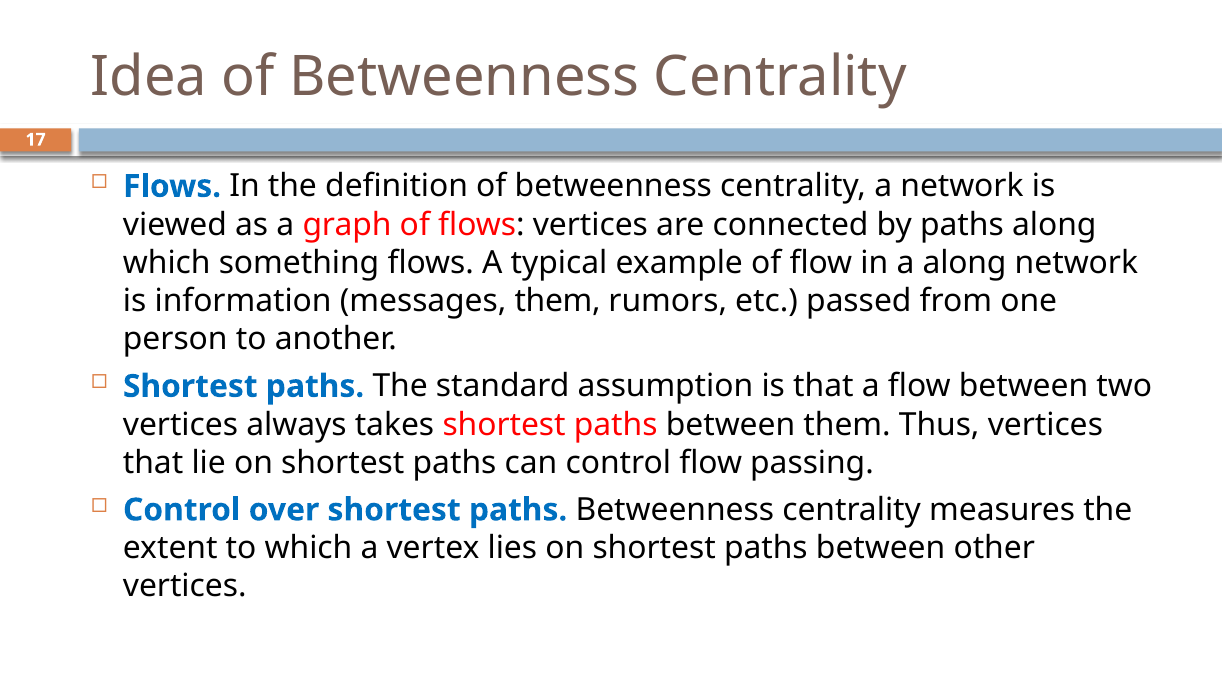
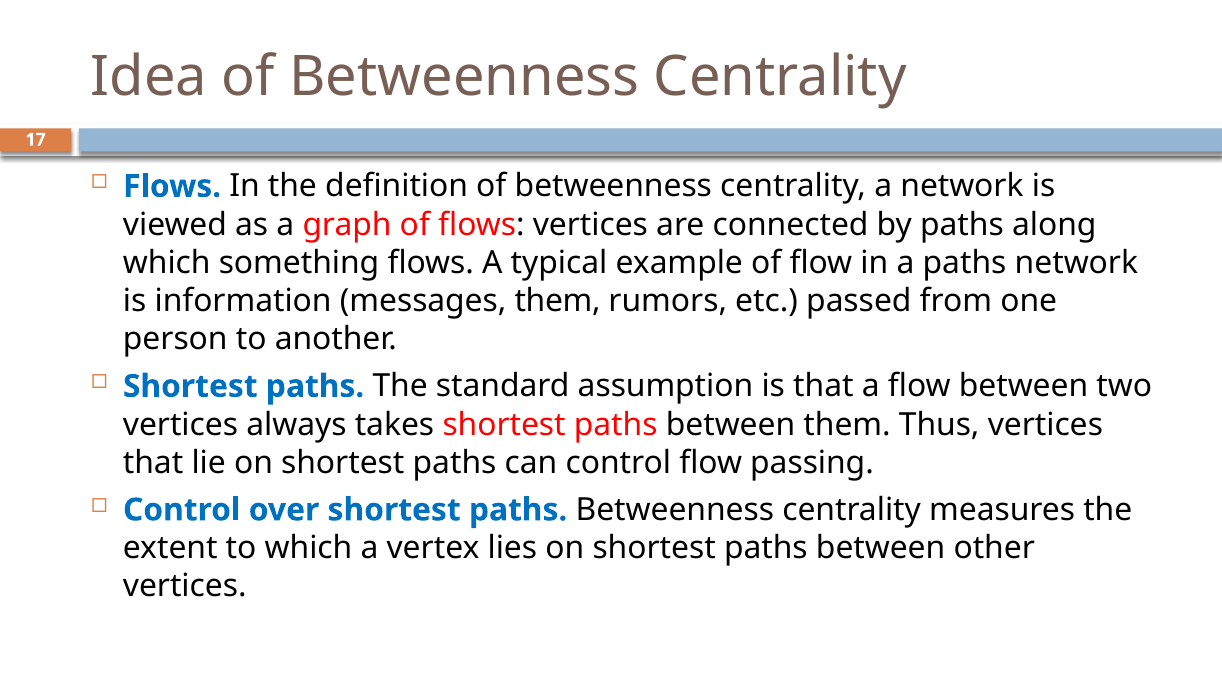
a along: along -> paths (965, 263)
